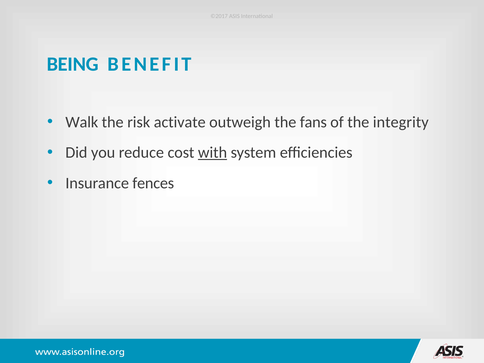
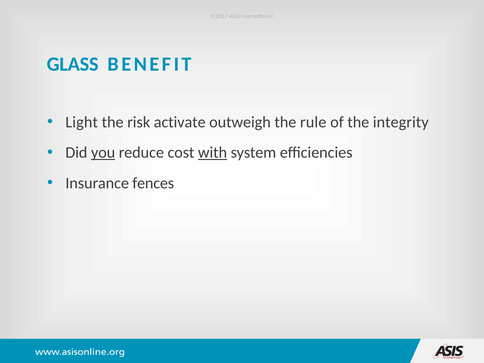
BEING: BEING -> GLASS (73, 64)
Walk: Walk -> Light (82, 122)
fans: fans -> rule (313, 122)
you underline: none -> present (103, 153)
